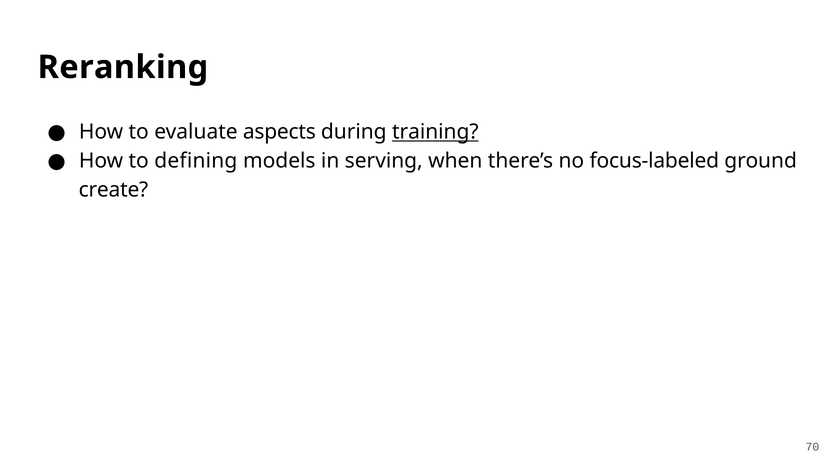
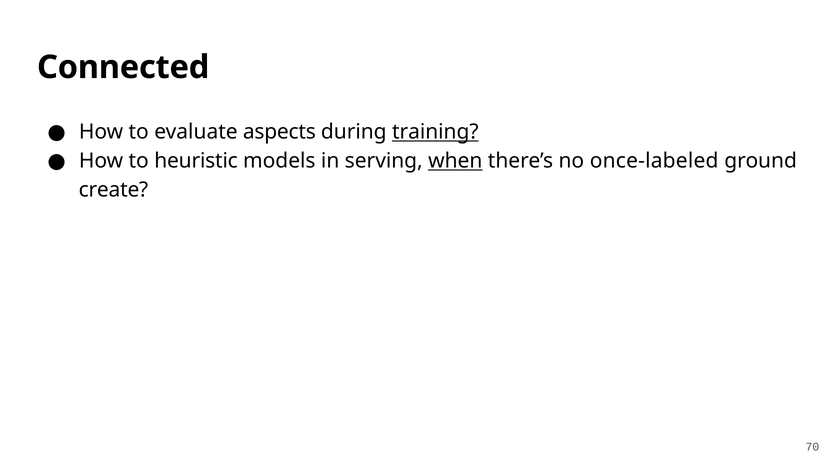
Reranking: Reranking -> Connected (123, 67)
defining: defining -> heuristic (196, 161)
when underline: none -> present (455, 161)
focus-labeled: focus-labeled -> once-labeled (654, 161)
